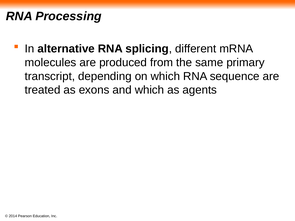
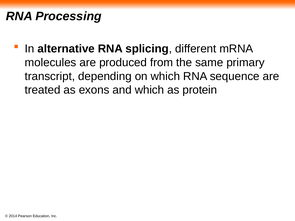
agents: agents -> protein (200, 90)
